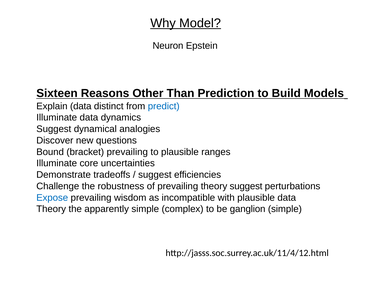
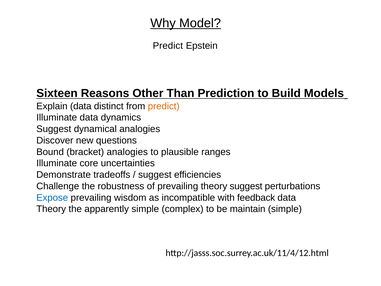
Neuron: Neuron -> Predict (168, 46)
predict colour: blue -> orange (164, 106)
bracket prevailing: prevailing -> analogies (127, 152)
with plausible: plausible -> feedback (256, 197)
ganglion: ganglion -> maintain (248, 209)
